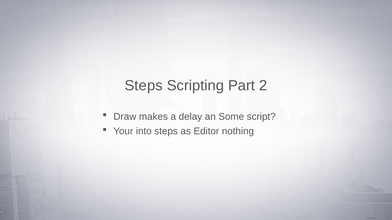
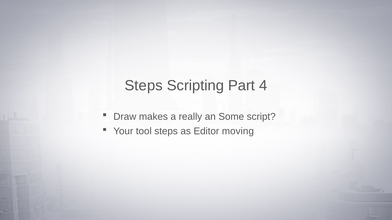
2: 2 -> 4 (263, 86)
delay: delay -> really (190, 117)
into: into -> tool (144, 132)
nothing: nothing -> moving (238, 132)
